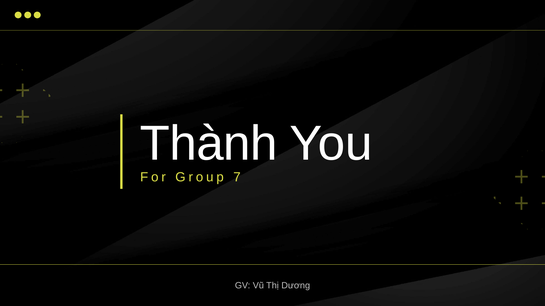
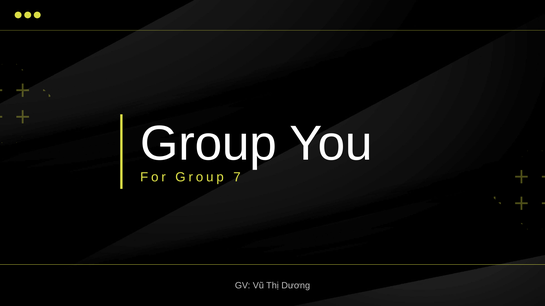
Thành: Thành -> Group (208, 144)
